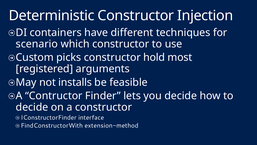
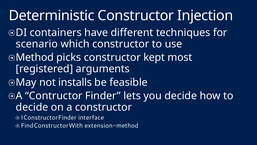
Custom: Custom -> Method (35, 57)
hold: hold -> kept (154, 57)
